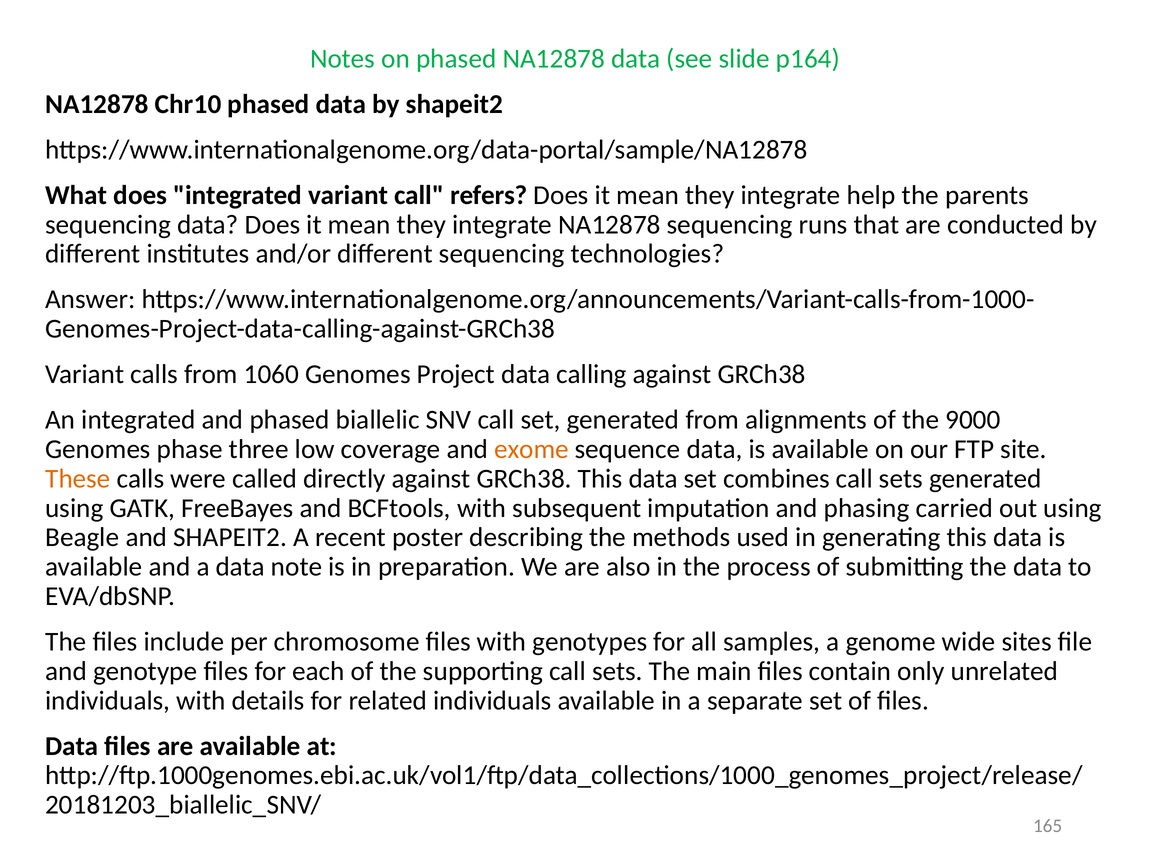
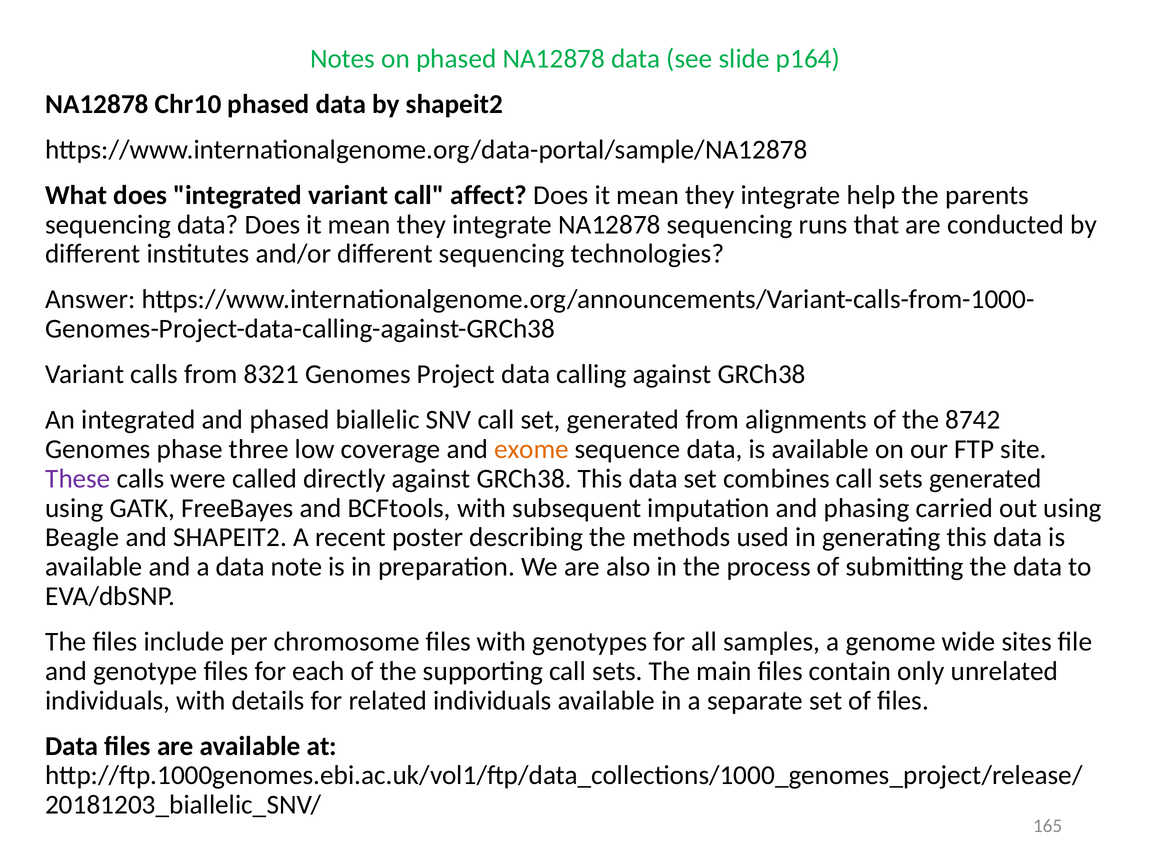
refers: refers -> affect (489, 195)
1060: 1060 -> 8321 (271, 374)
9000: 9000 -> 8742 (973, 420)
These colour: orange -> purple (78, 478)
